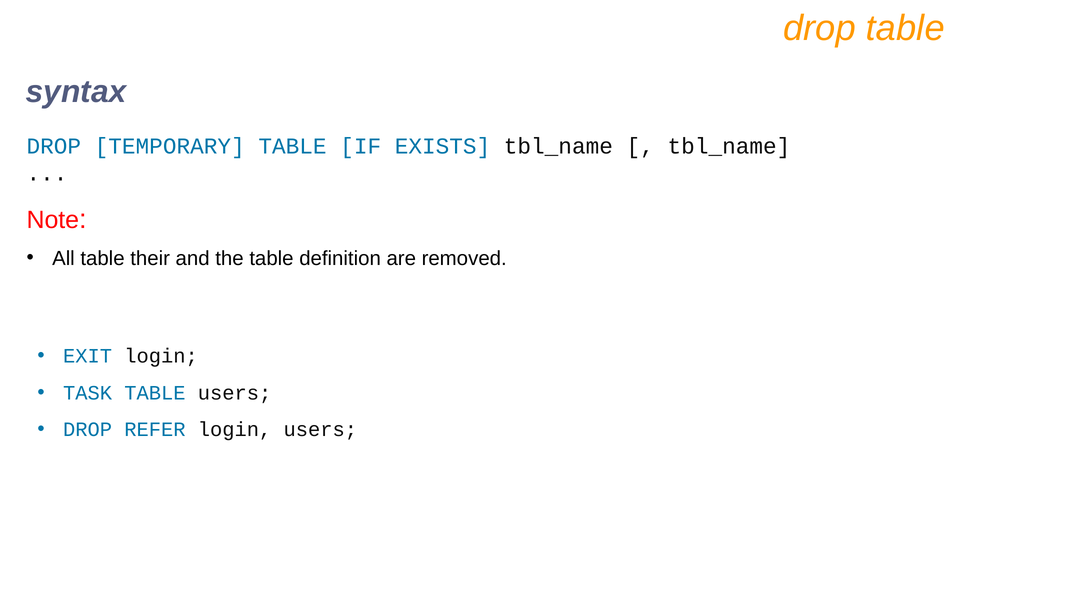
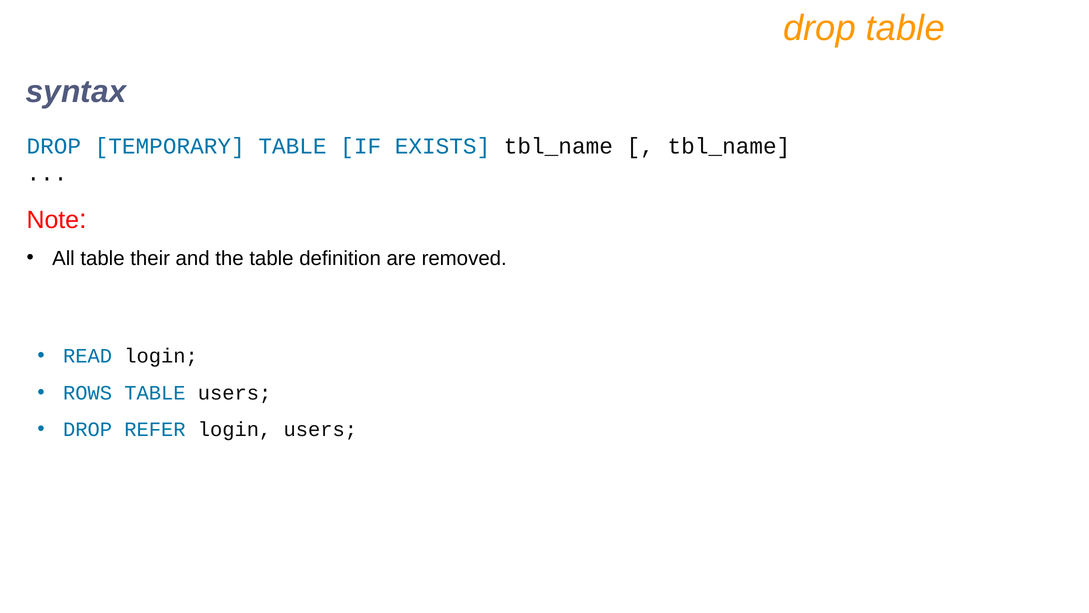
EXIT: EXIT -> READ (88, 356)
TASK: TASK -> ROWS (88, 393)
